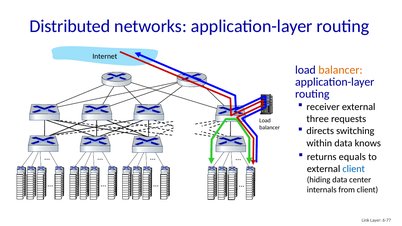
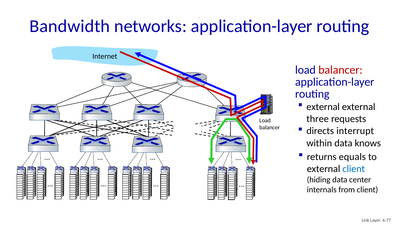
Distributed: Distributed -> Bandwidth (70, 26)
balancer colour: orange -> red (340, 70)
receiver: receiver -> external (323, 107)
switching: switching -> interrupt (355, 131)
